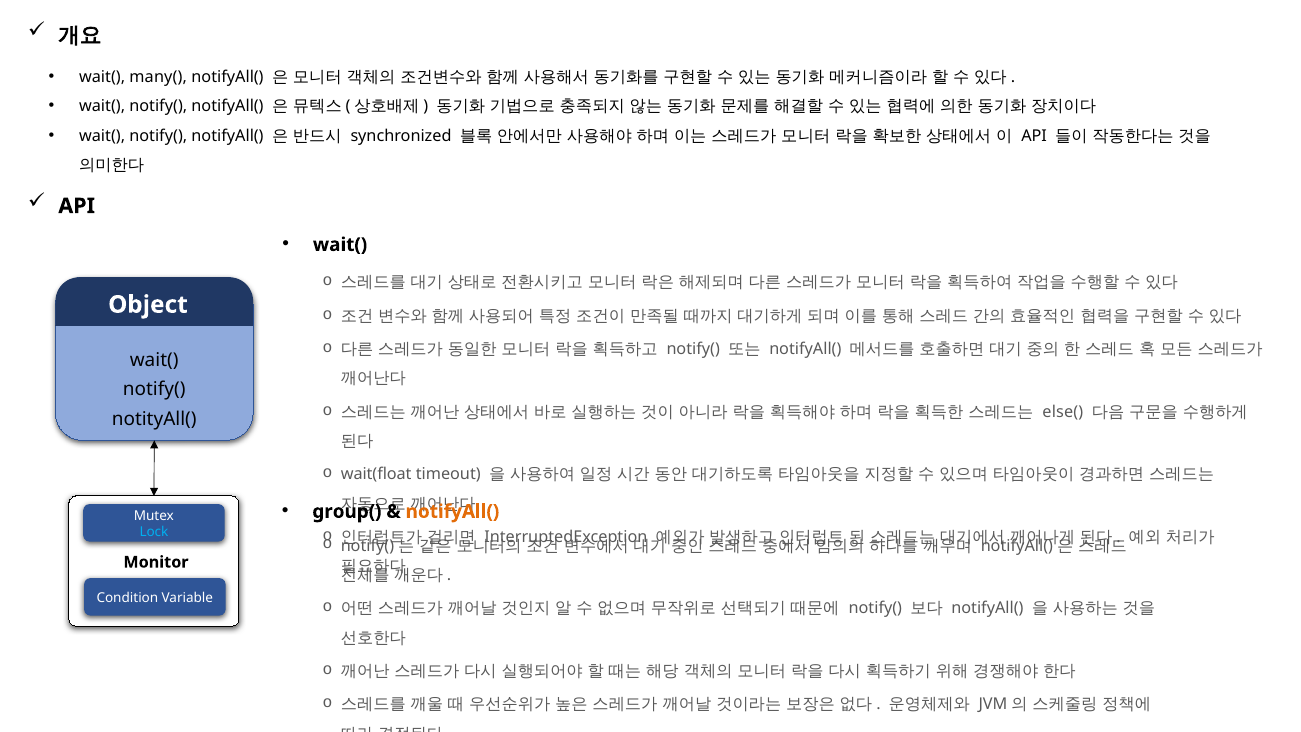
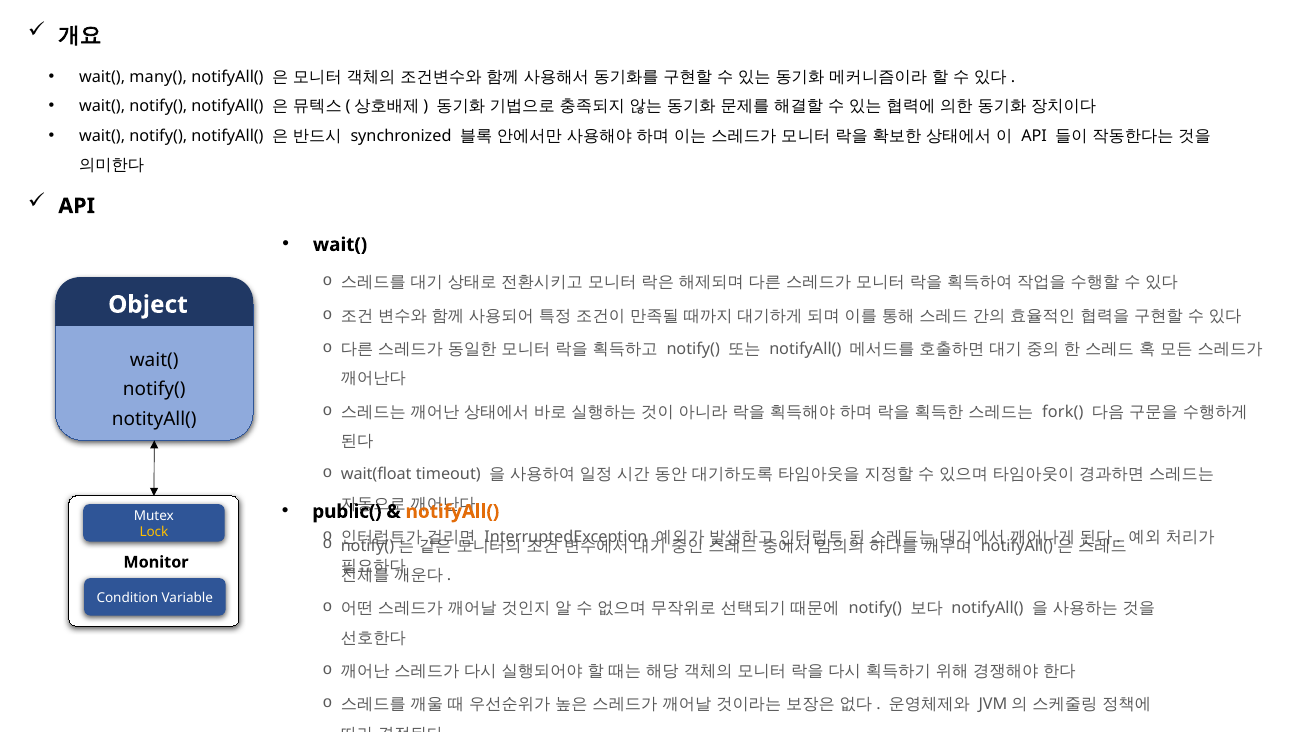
else(: else( -> fork( (1063, 412)
group(: group( -> public( (347, 511)
Lock colour: light blue -> yellow (154, 532)
